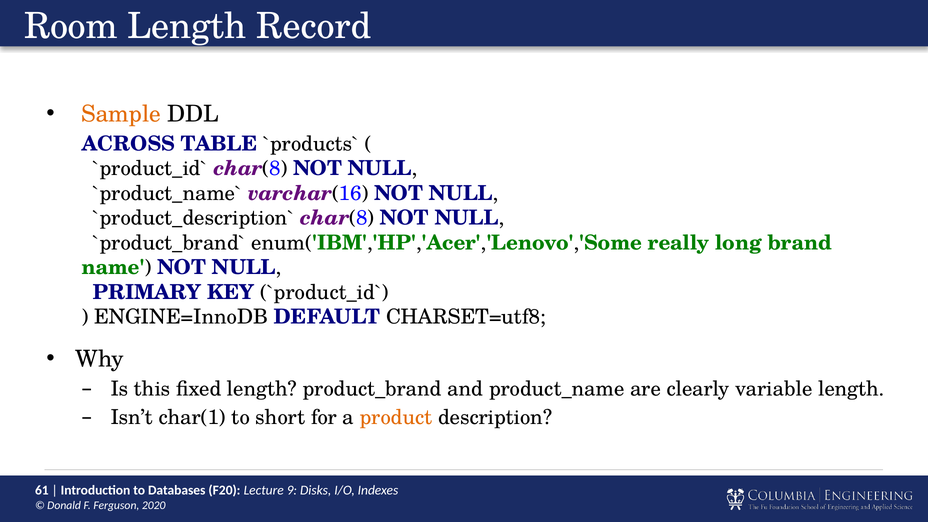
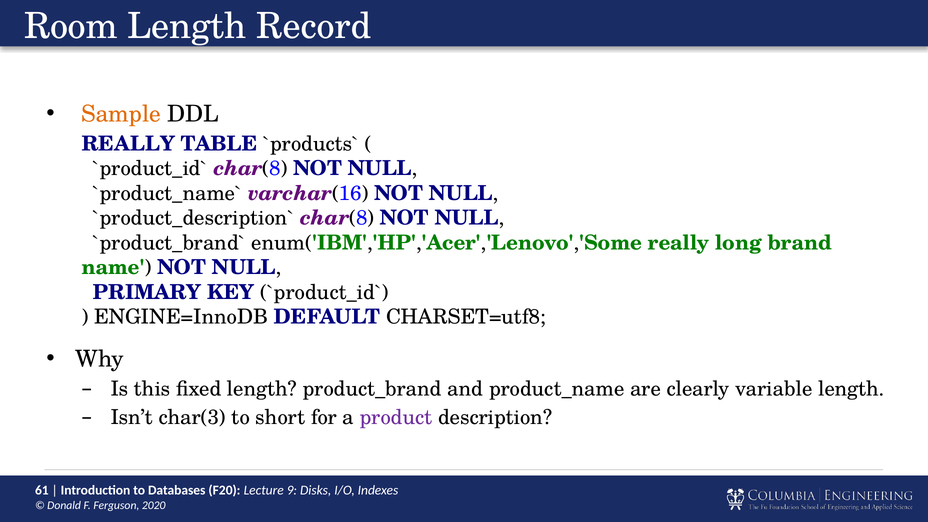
ACROSS: ACROSS -> REALLY (128, 144)
char(1: char(1 -> char(3 (192, 418)
product colour: orange -> purple (396, 418)
